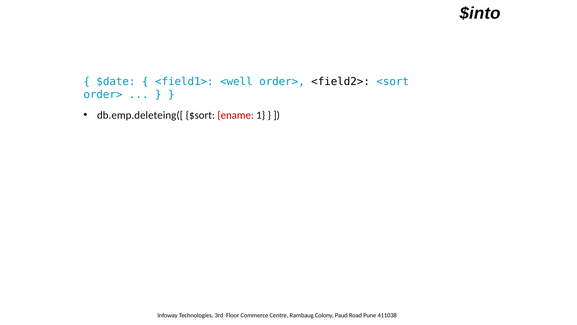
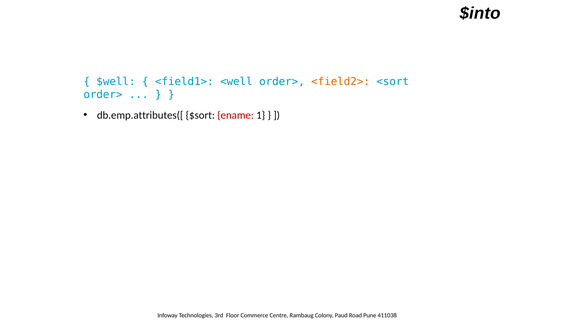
$date: $date -> $well (116, 81)
<field2> colour: black -> orange (341, 81)
db.emp.deleteing([: db.emp.deleteing([ -> db.emp.attributes([ (140, 115)
